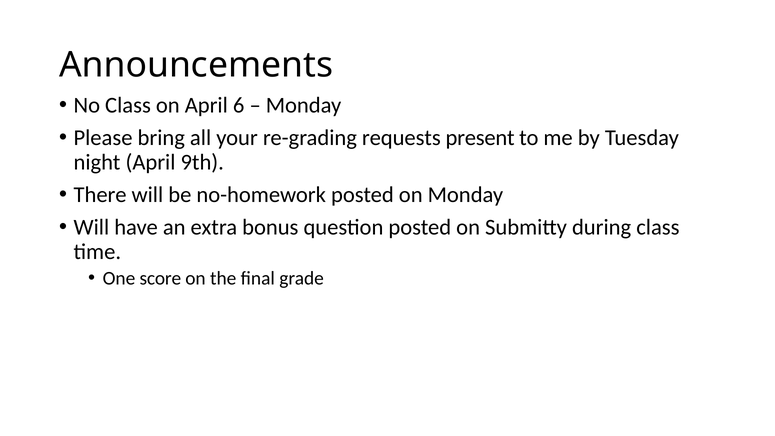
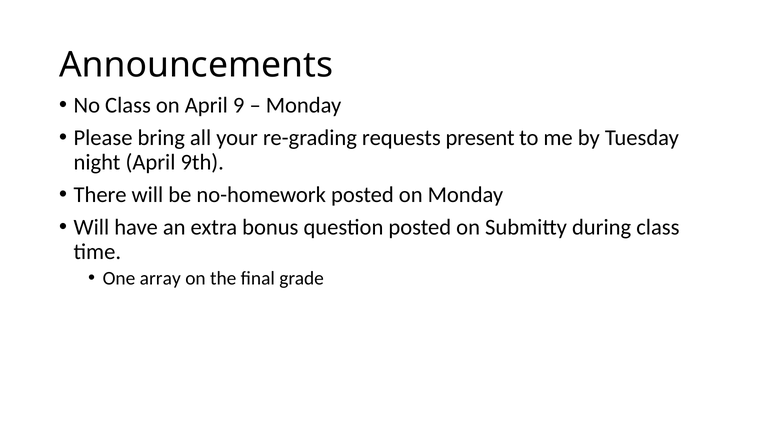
6: 6 -> 9 (239, 105)
score: score -> array (160, 278)
